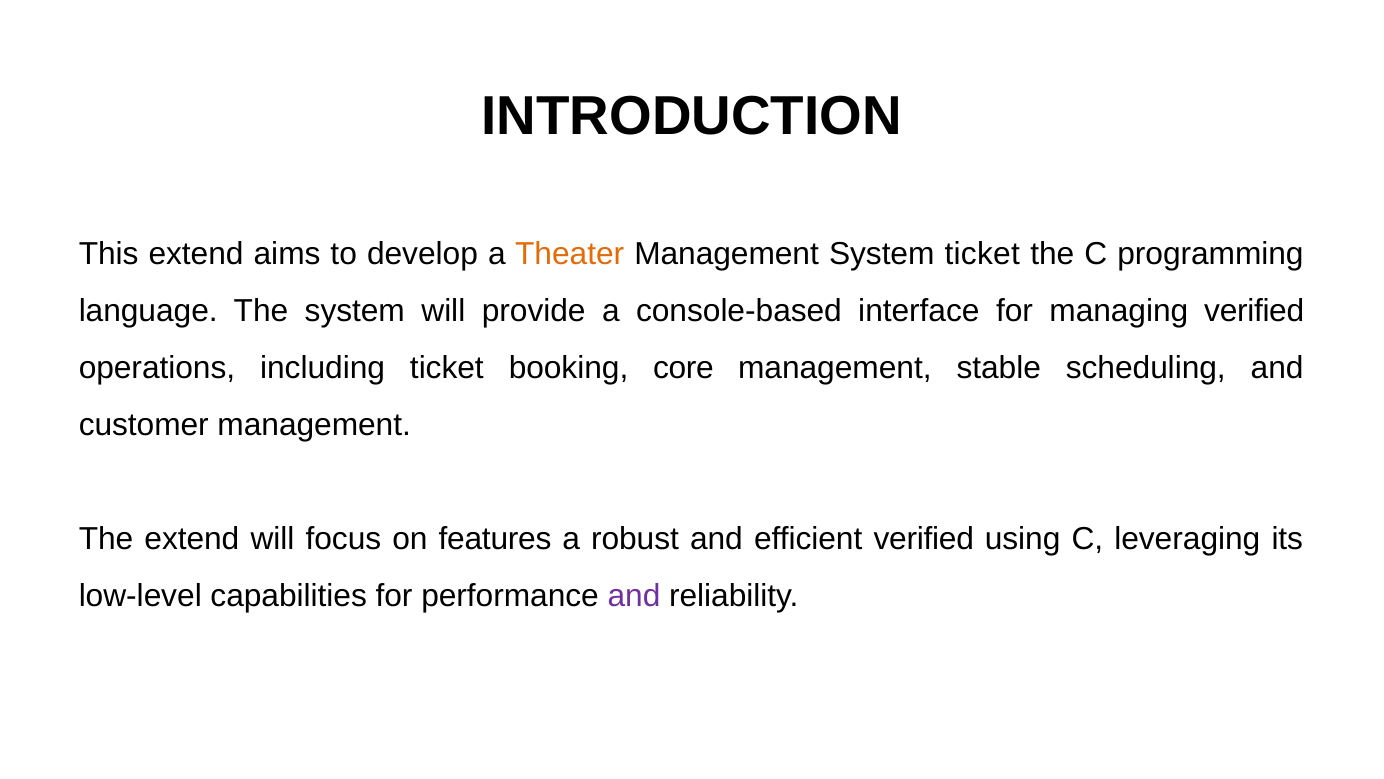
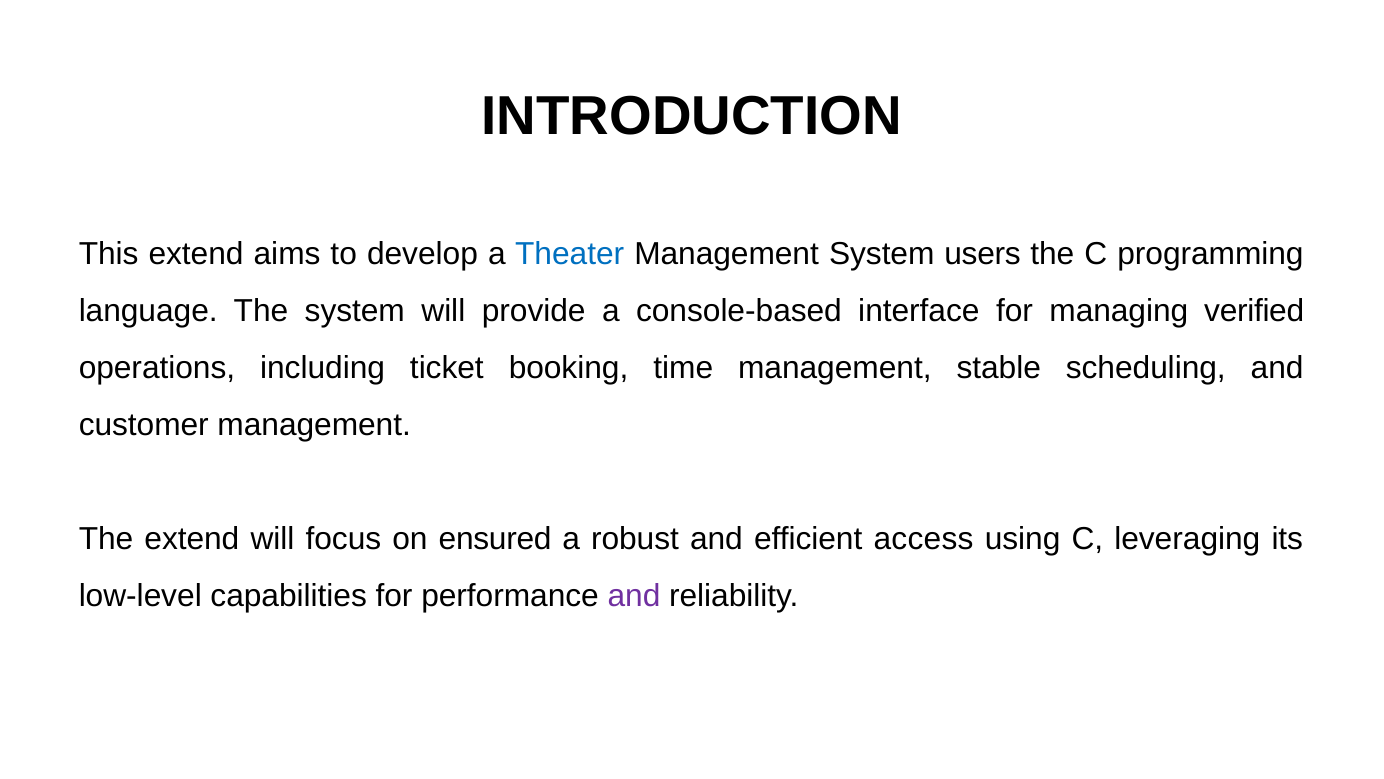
Theater colour: orange -> blue (570, 254)
System ticket: ticket -> users (983, 254)
core: core -> time (683, 368)
features: features -> ensured (495, 539)
efficient verified: verified -> access (924, 539)
